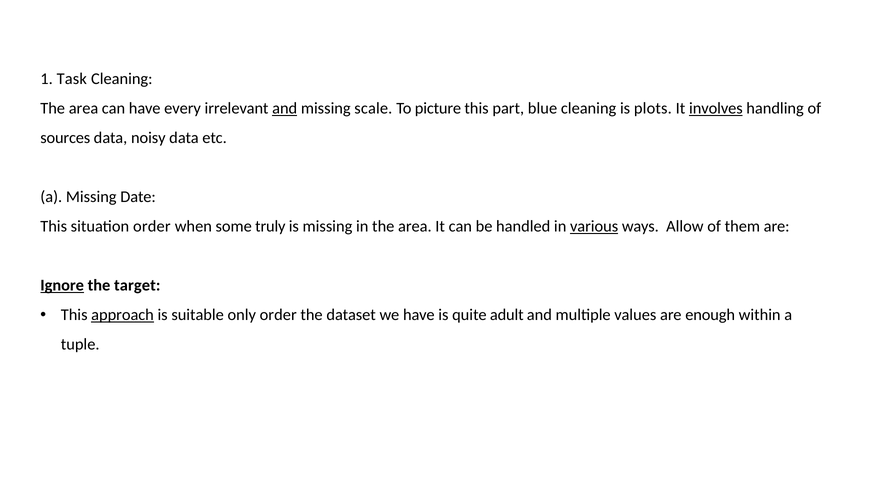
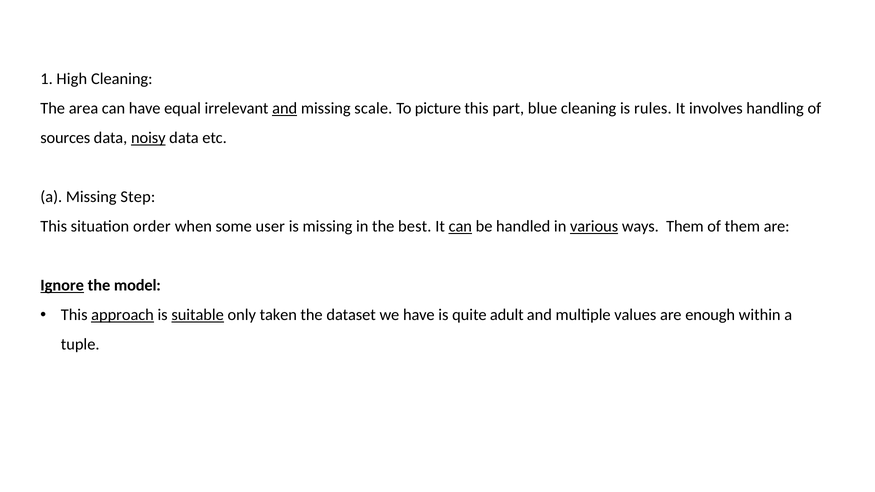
Task: Task -> High (72, 79)
every: every -> equal (183, 108)
plots: plots -> rules (653, 108)
involves underline: present -> none (716, 108)
noisy underline: none -> present (148, 138)
Date: Date -> Step (138, 197)
truly: truly -> user (270, 227)
in the area: area -> best (415, 227)
can underline: none -> present (460, 227)
ways Allow: Allow -> Them (685, 227)
target: target -> model (137, 286)
suitable underline: none -> present (198, 315)
only order: order -> taken (278, 315)
